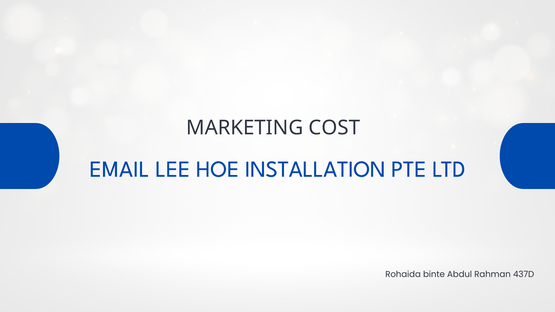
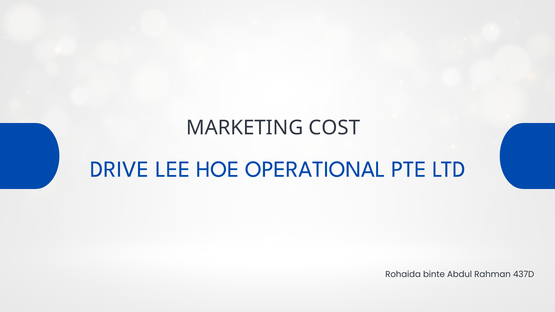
EMAIL: EMAIL -> DRIVE (119, 169)
INSTALLATION: INSTALLATION -> OPERATIONAL (315, 169)
